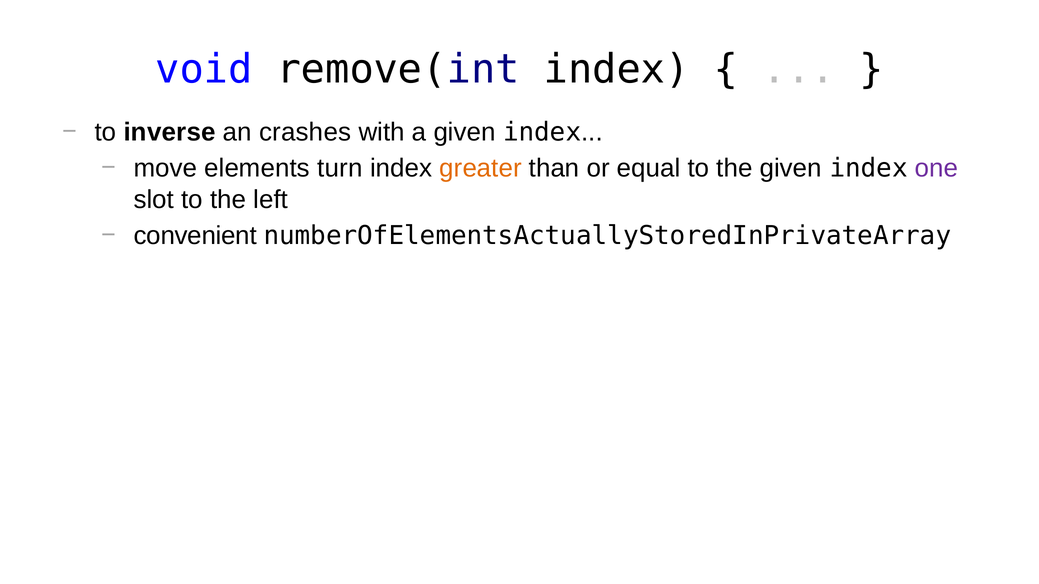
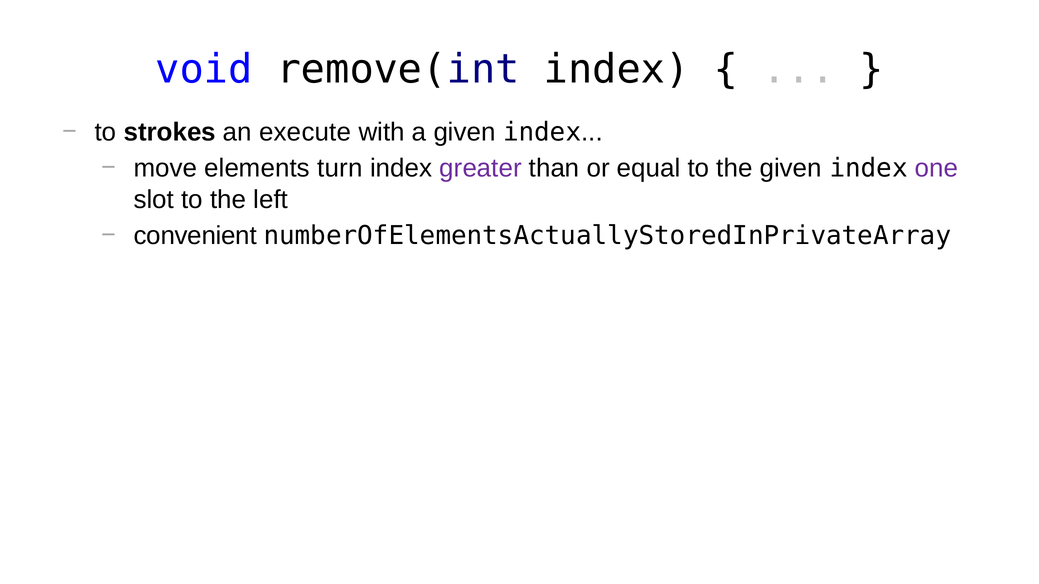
inverse: inverse -> strokes (170, 132)
crashes: crashes -> execute (305, 132)
greater colour: orange -> purple (481, 168)
